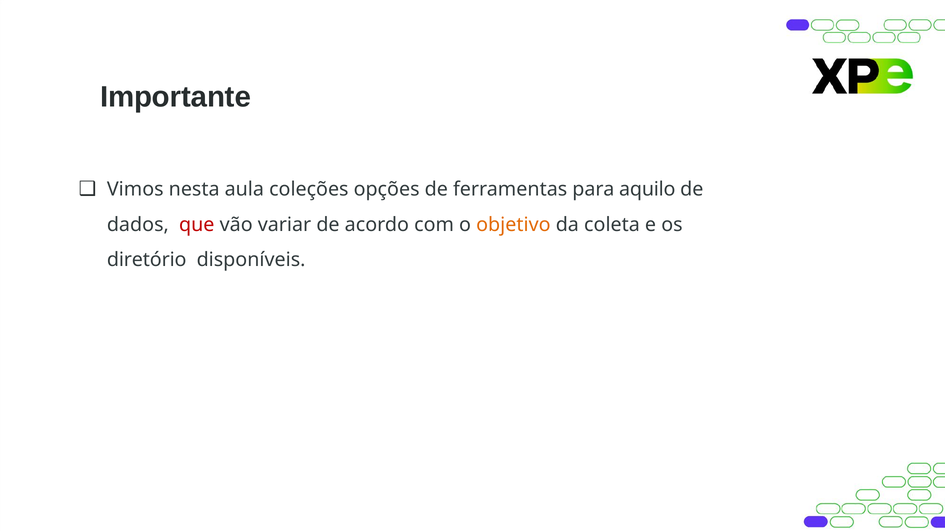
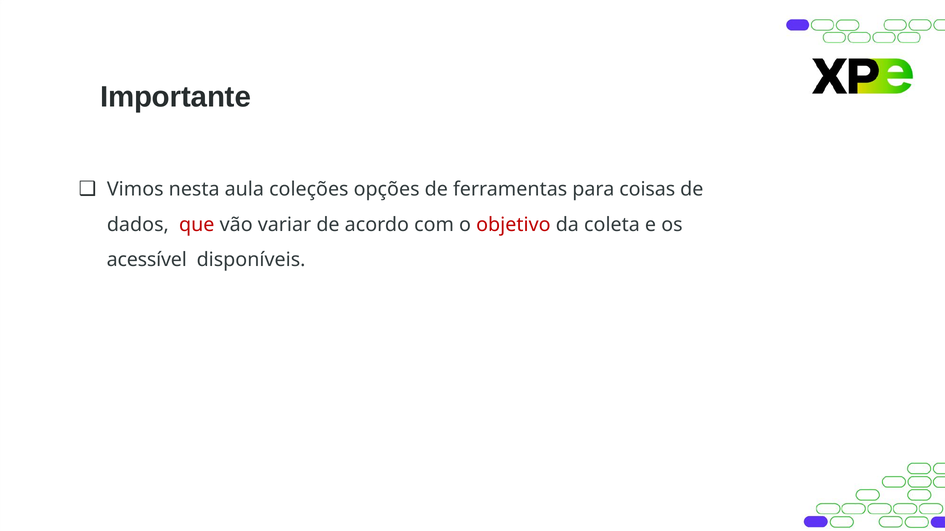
aquilo: aquilo -> coisas (647, 189)
objetivo colour: orange -> red (513, 225)
diretório: diretório -> acessível (147, 260)
